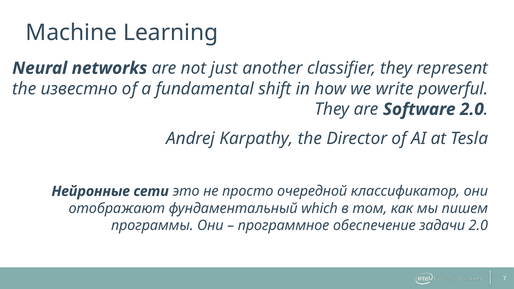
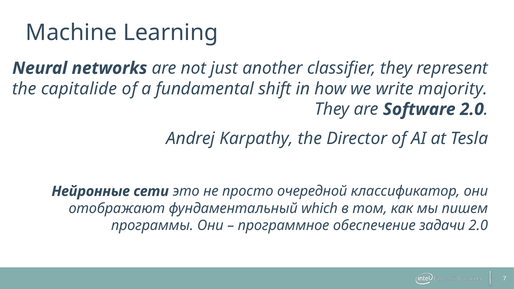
известно: известно -> capitalide (79, 89)
powerful: powerful -> majority (453, 89)
